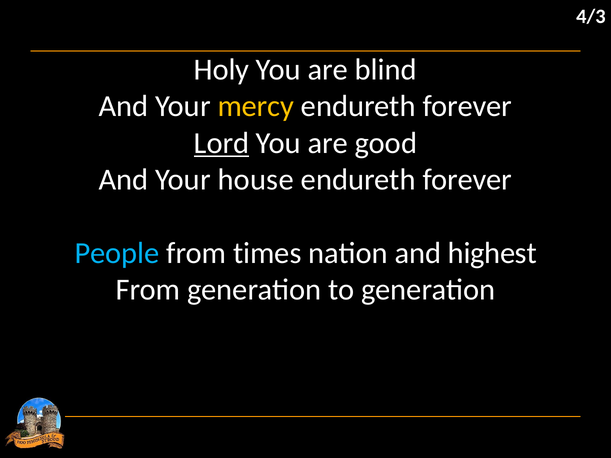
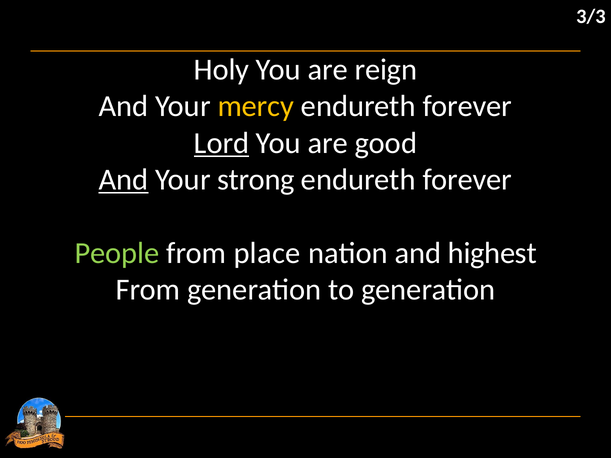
4/3: 4/3 -> 3/3 (591, 17)
blind: blind -> reign (386, 70)
And underline: none -> present (124, 180)
house: house -> strong (256, 180)
People colour: light blue -> light green (117, 253)
times: times -> place (267, 253)
